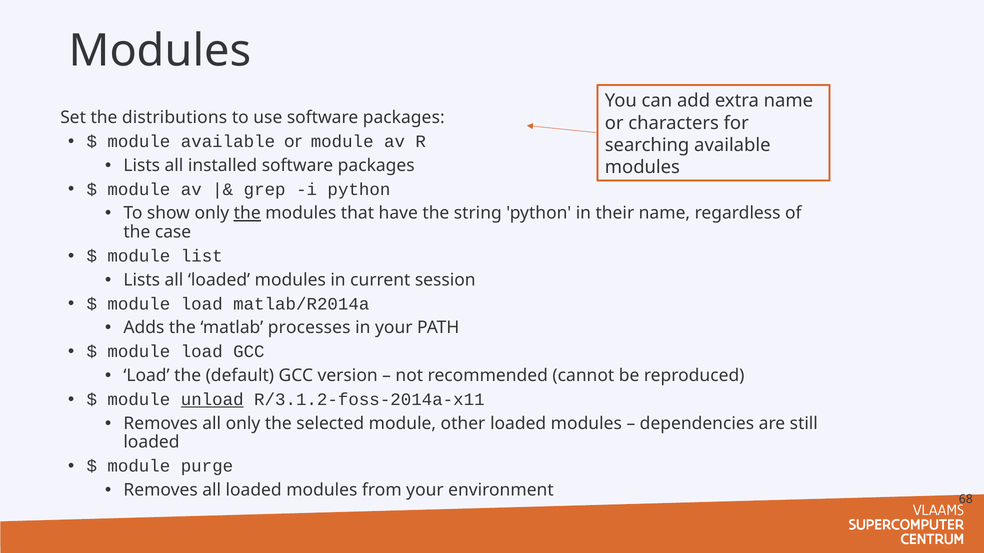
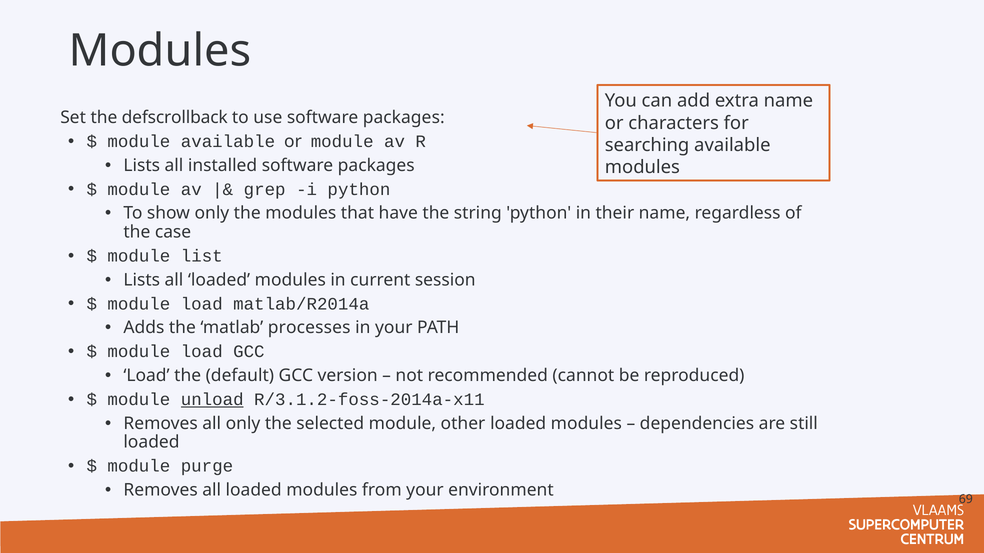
distributions: distributions -> defscrollback (175, 118)
the underline: present -> none (247, 213)
68: 68 -> 69 (966, 500)
